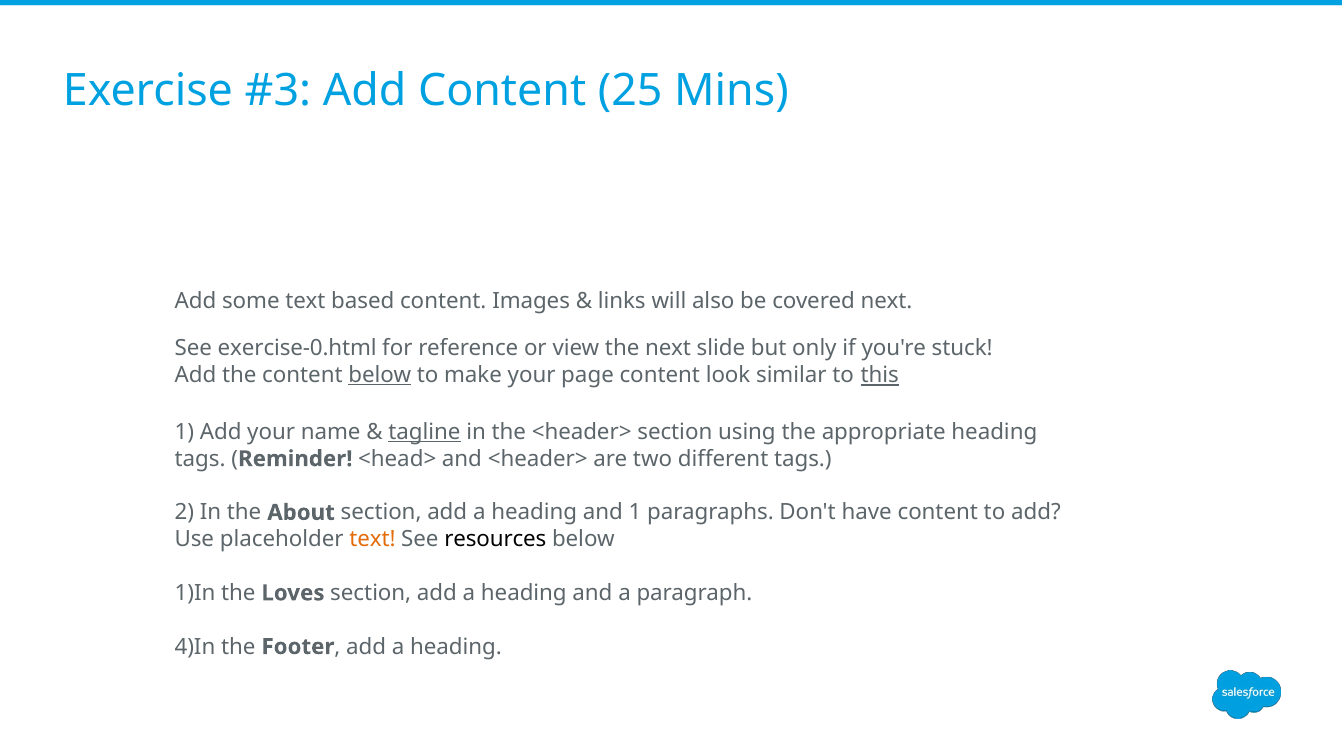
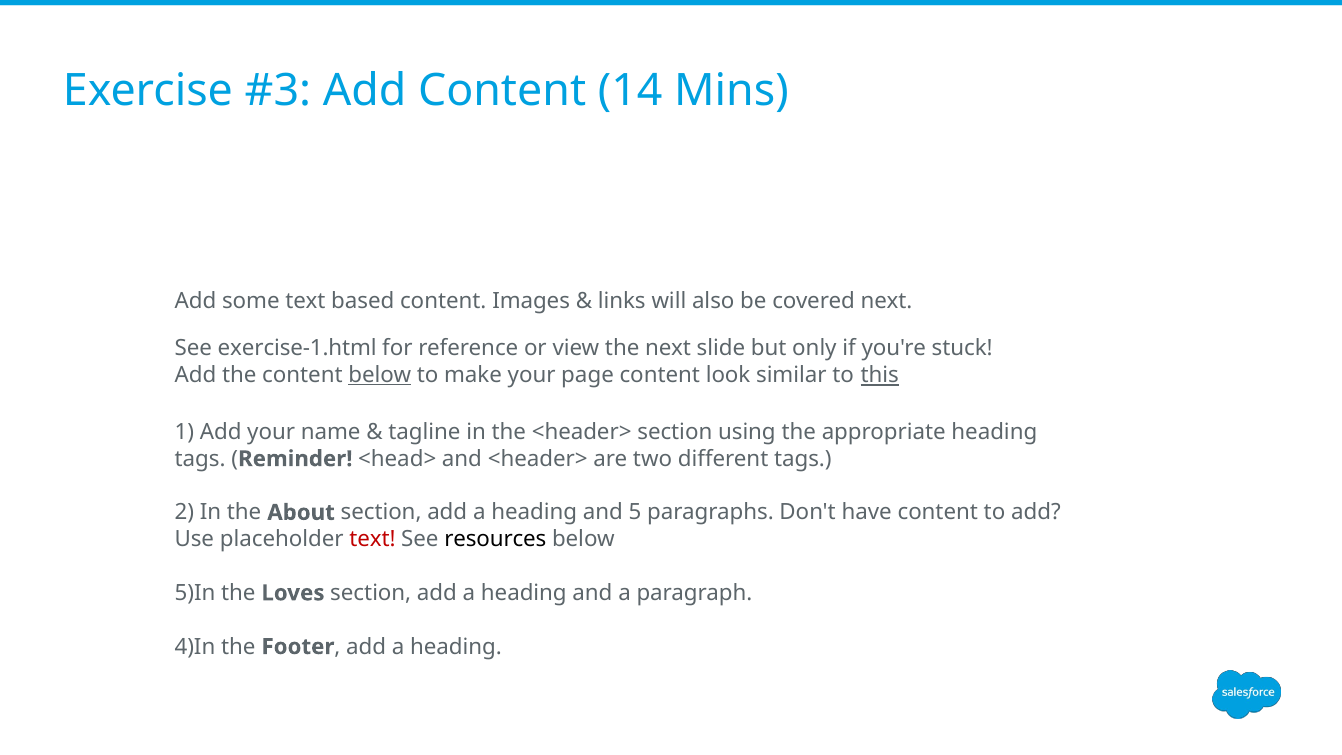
25: 25 -> 14 (630, 91)
exercise-0.html: exercise-0.html -> exercise-1.html (297, 348)
tagline underline: present -> none (424, 432)
and 1: 1 -> 5 (635, 512)
text colour: orange -> red (372, 539)
1)In: 1)In -> 5)In (195, 593)
